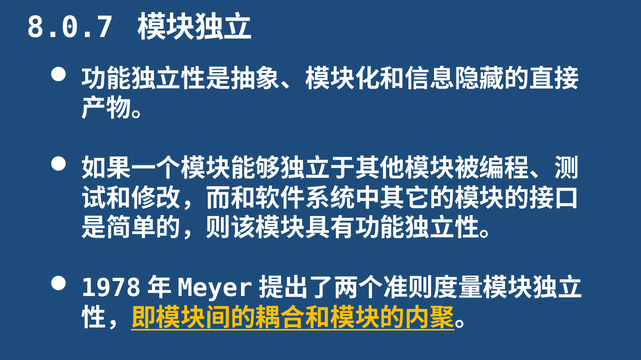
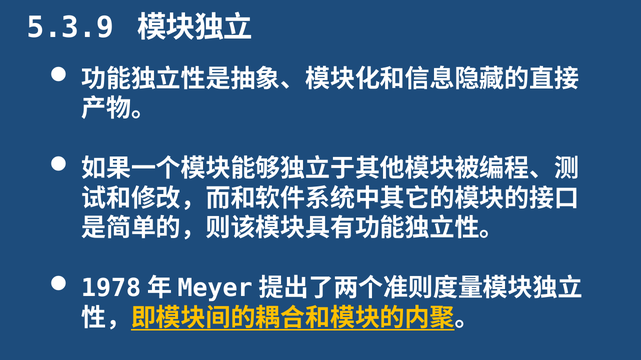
8.0.7: 8.0.7 -> 5.3.9 (70, 28)
